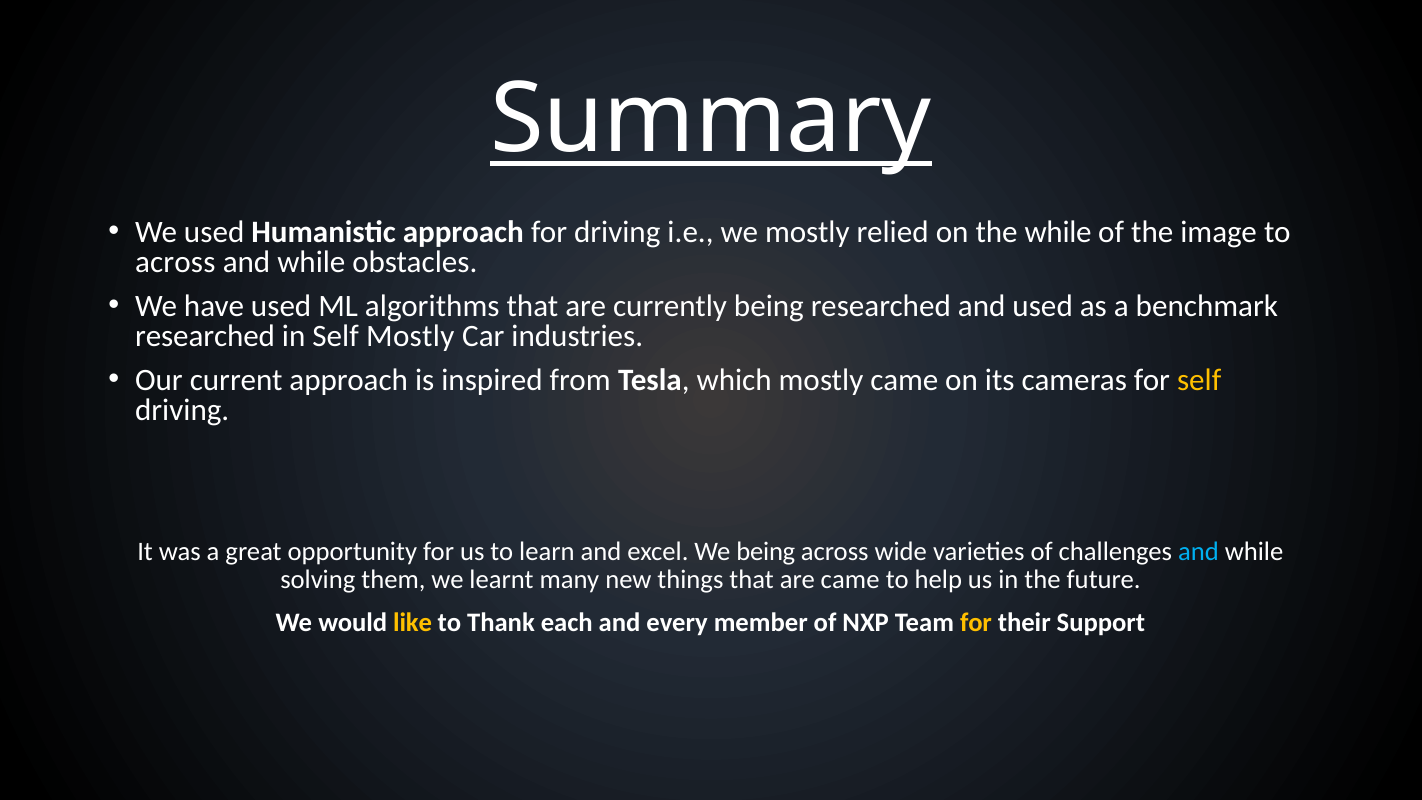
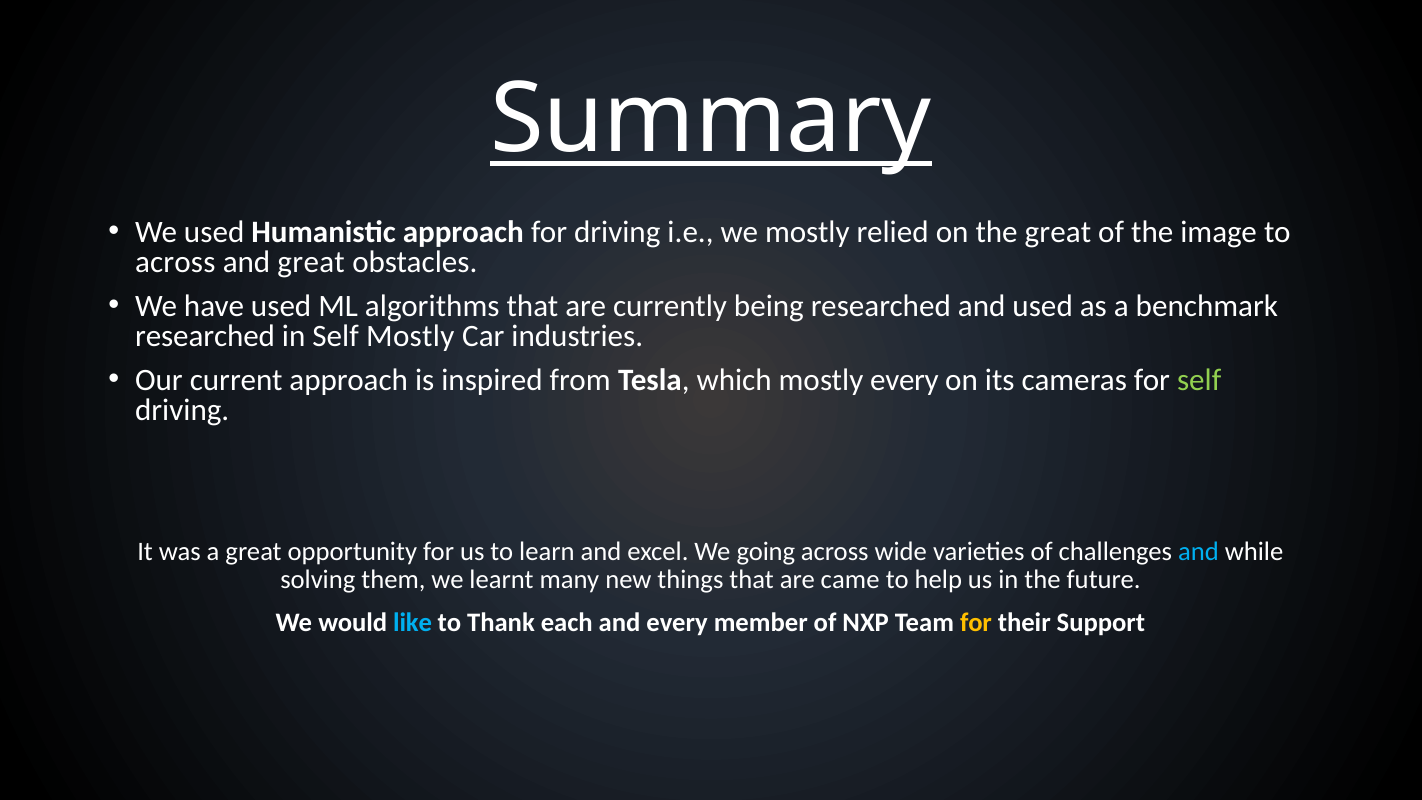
the while: while -> great (1058, 232)
while: while -> great (311, 262)
mostly came: came -> every (904, 380)
self colour: yellow -> light green (1199, 380)
We being: being -> going (766, 551)
like colour: yellow -> light blue (413, 622)
